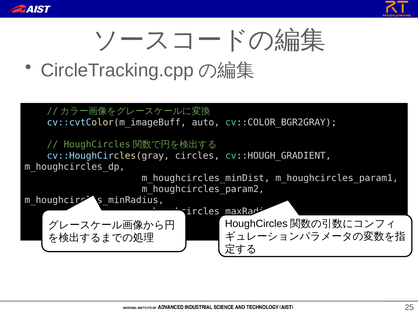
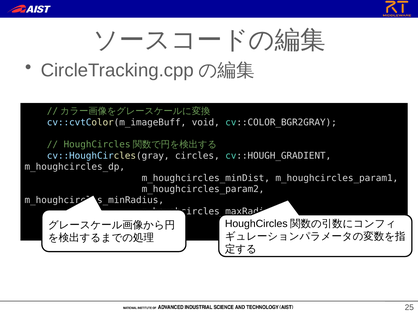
auto: auto -> void (206, 123)
